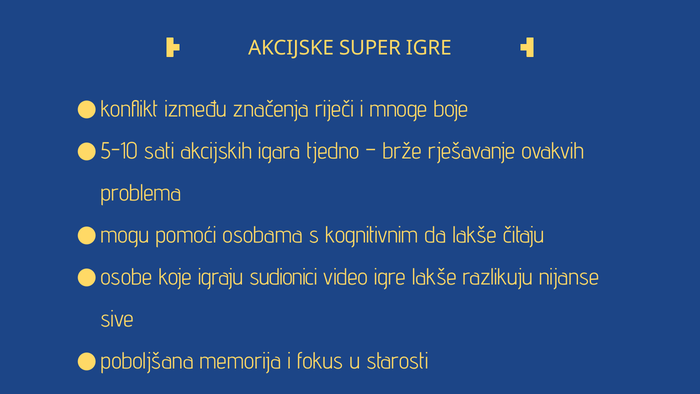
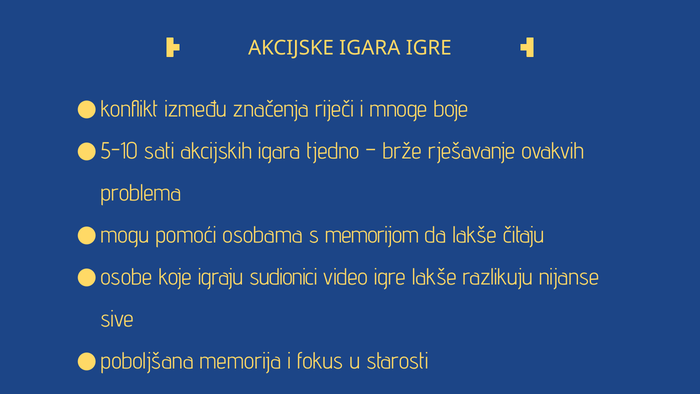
AKCIJSKE SUPER: SUPER -> IGARA (370, 48)
kognitivnim: kognitivnim -> memorijom (372, 235)
